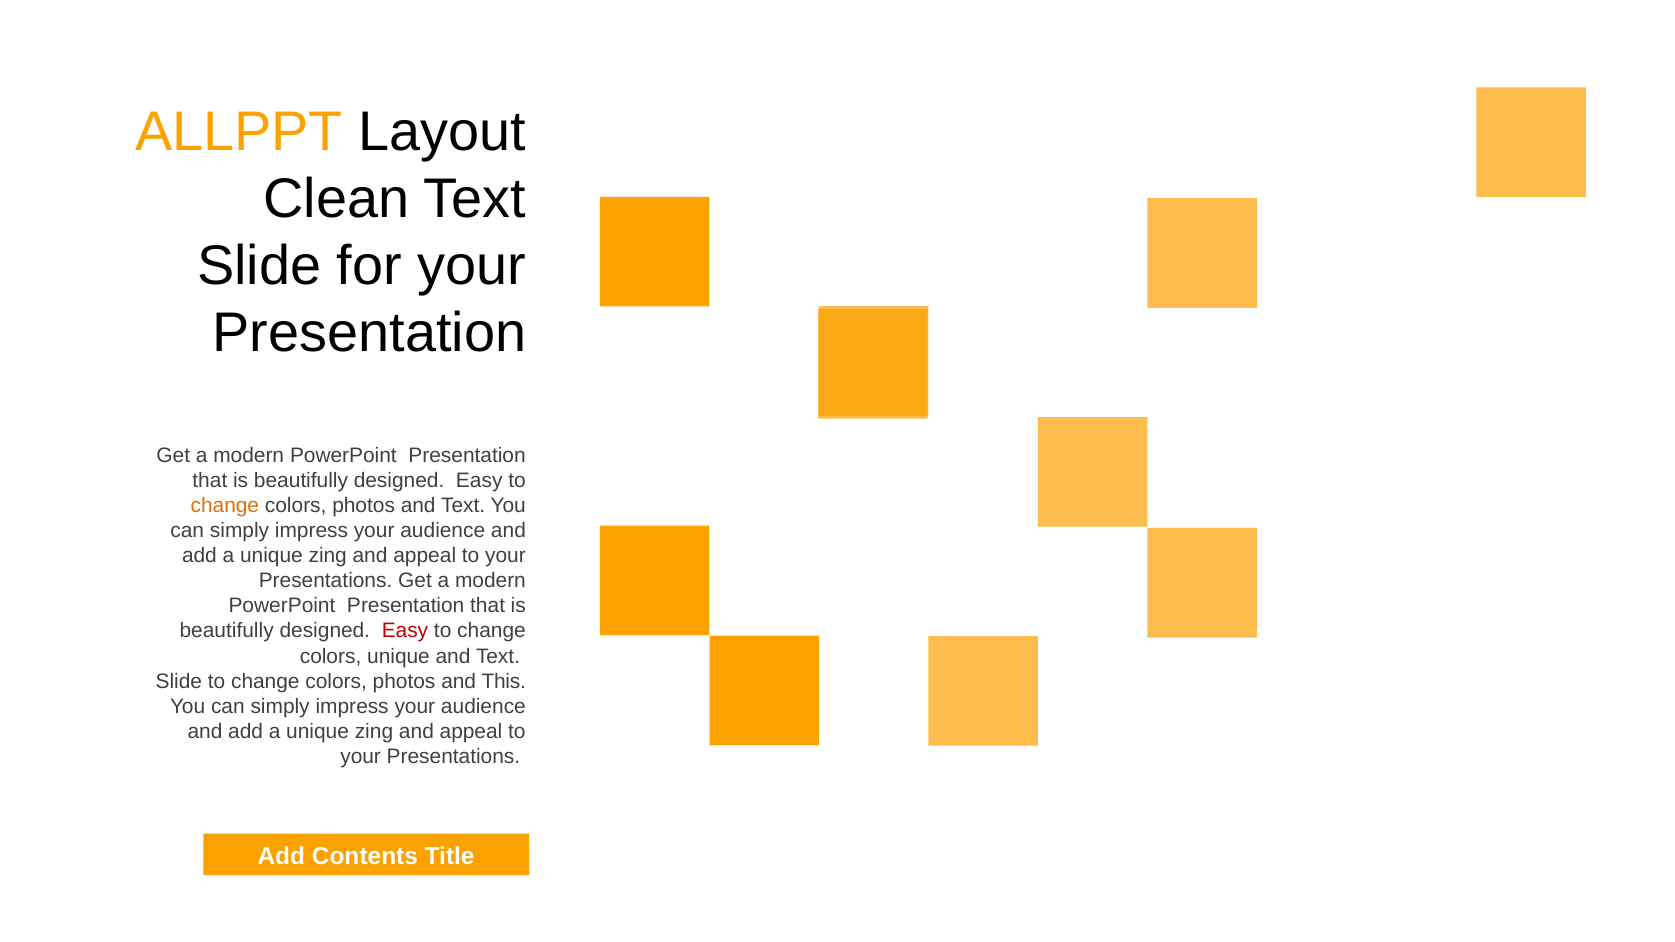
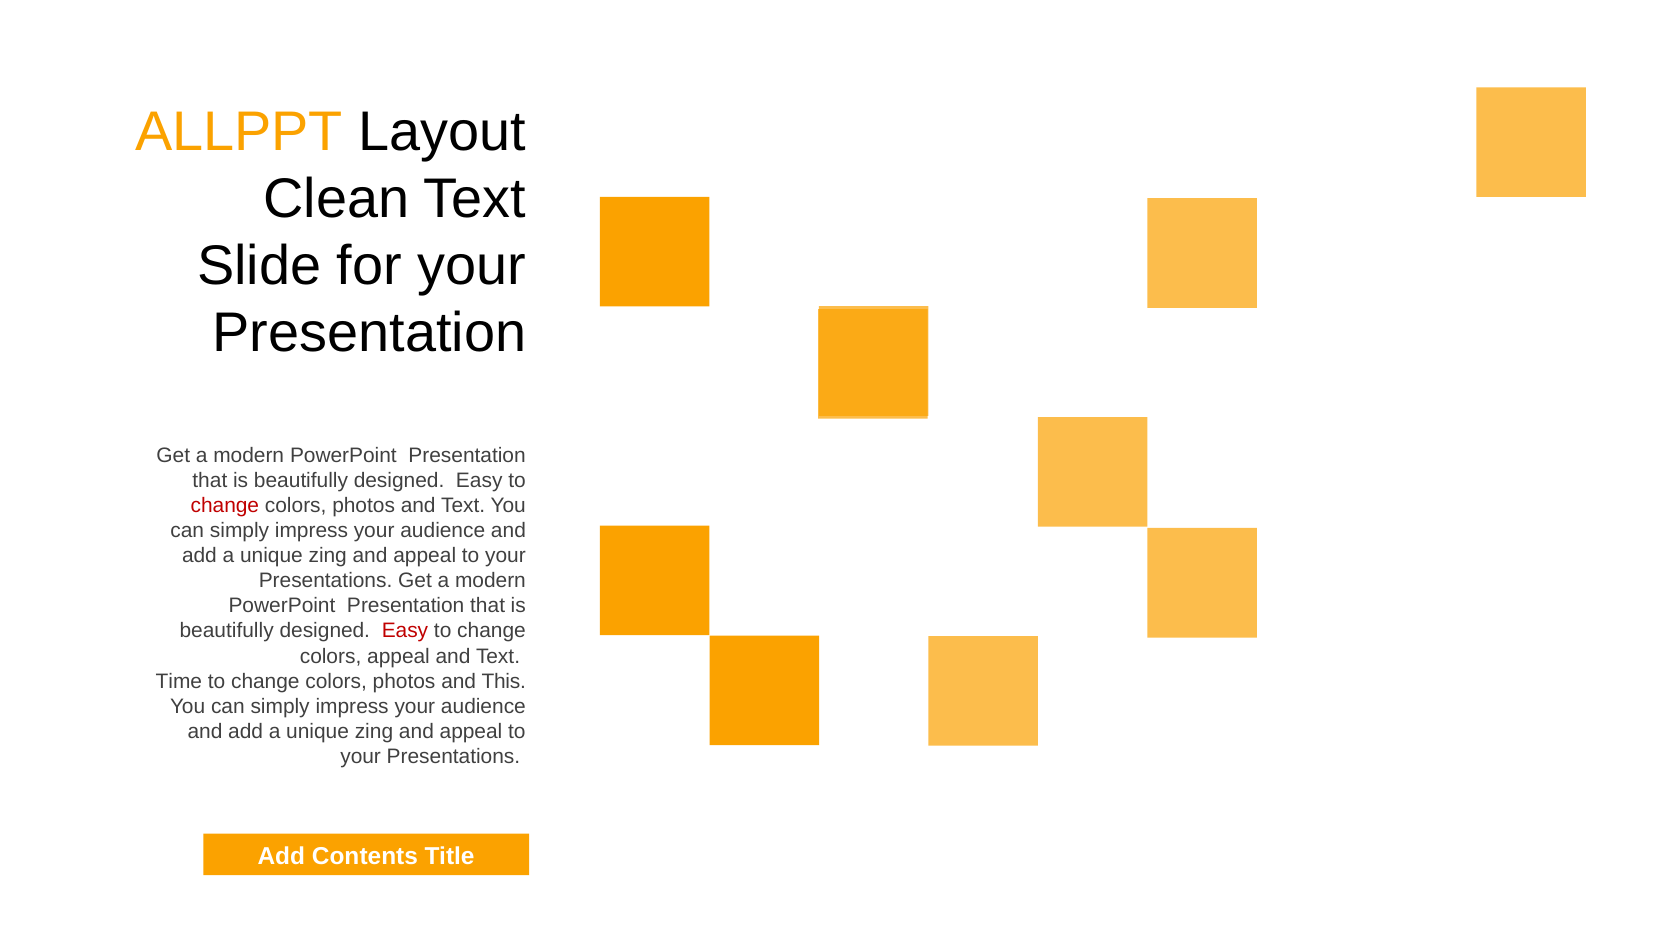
change colour: orange -> red (225, 506)
colors unique: unique -> appeal (399, 656)
Slide: Slide -> Time (179, 681)
